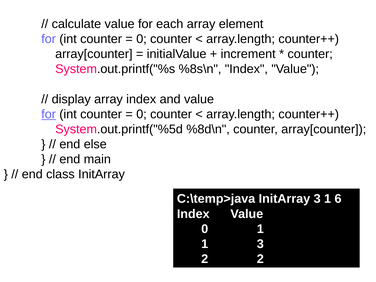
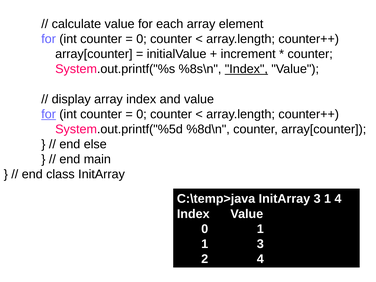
Index underline: none -> present (246, 69)
1 6: 6 -> 4 (338, 199)
2 2: 2 -> 4 (260, 259)
